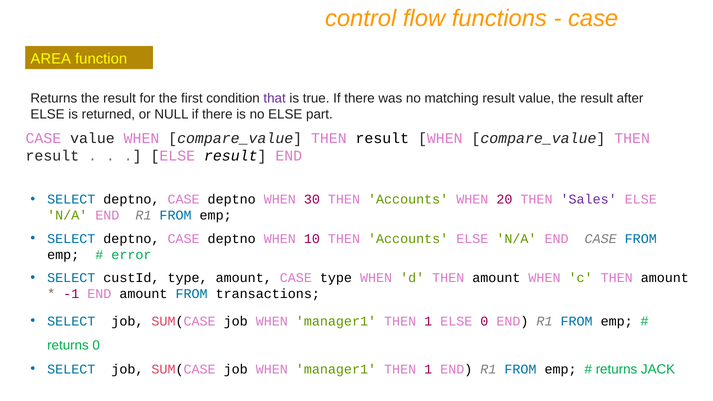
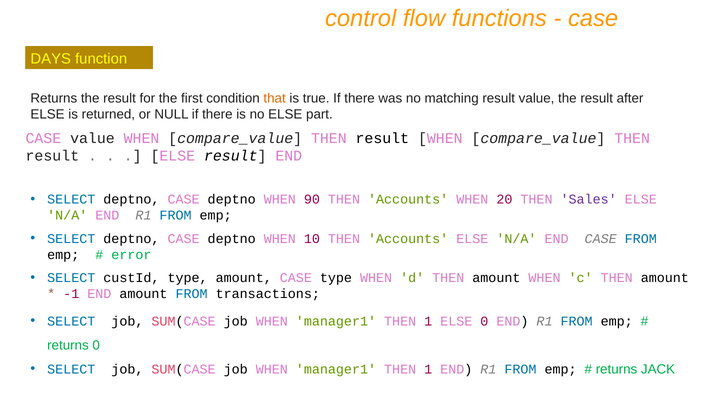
AREA: AREA -> DAYS (51, 59)
that colour: purple -> orange (275, 98)
30: 30 -> 90 (312, 199)
